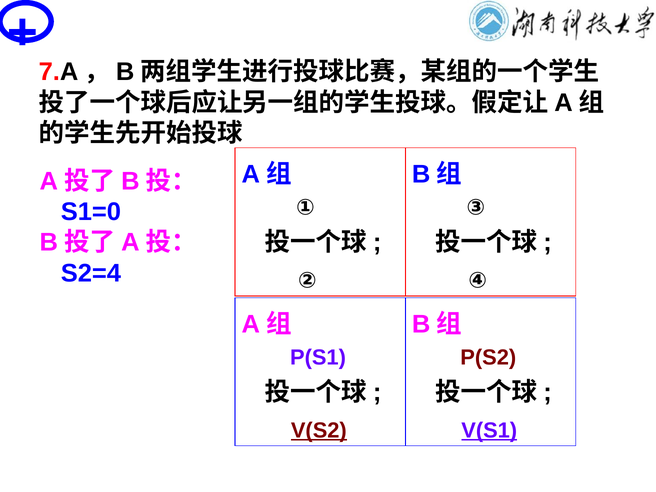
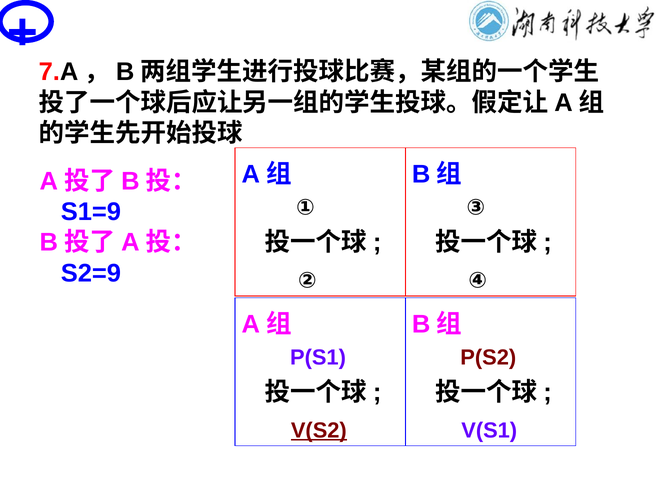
S1=0: S1=0 -> S1=9 (91, 212)
S2=4: S2=4 -> S2=9 (91, 273)
V(S1 underline: present -> none (489, 430)
